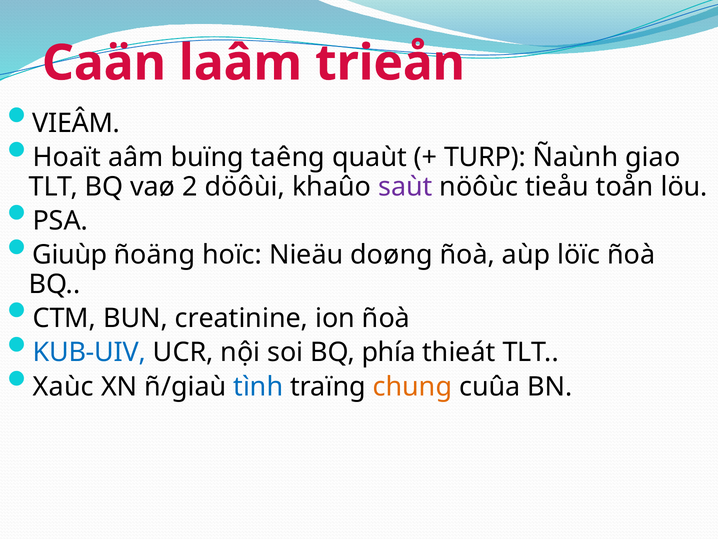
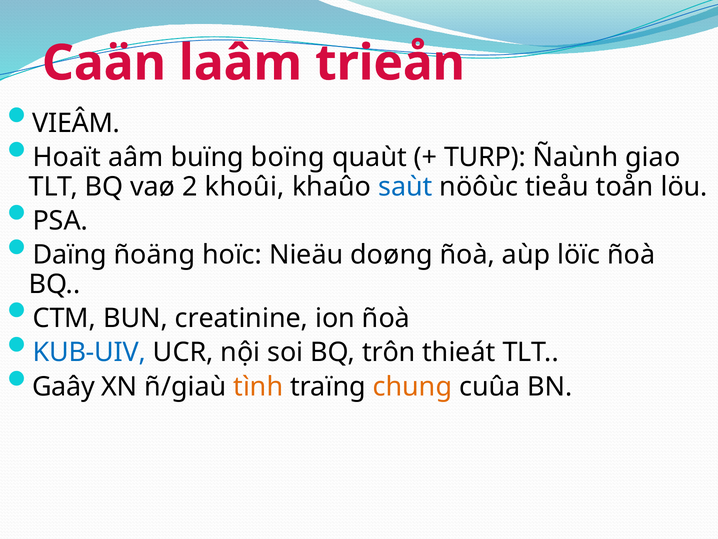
taêng: taêng -> boïng (288, 157)
döôùi: döôùi -> khoûi (245, 187)
saùt colour: purple -> blue (405, 187)
Giuùp: Giuùp -> Daïng (70, 255)
phía: phía -> trôn (389, 352)
Xaùc: Xaùc -> Gaây (64, 386)
tình colour: blue -> orange (258, 386)
